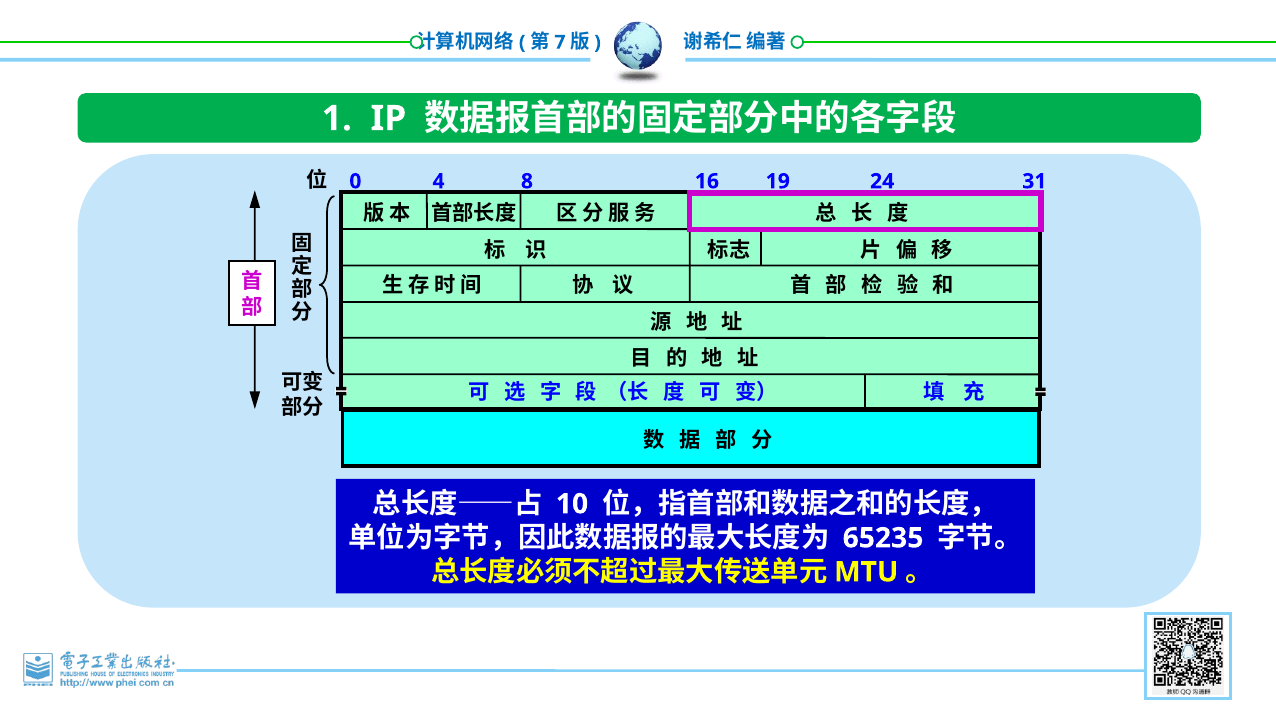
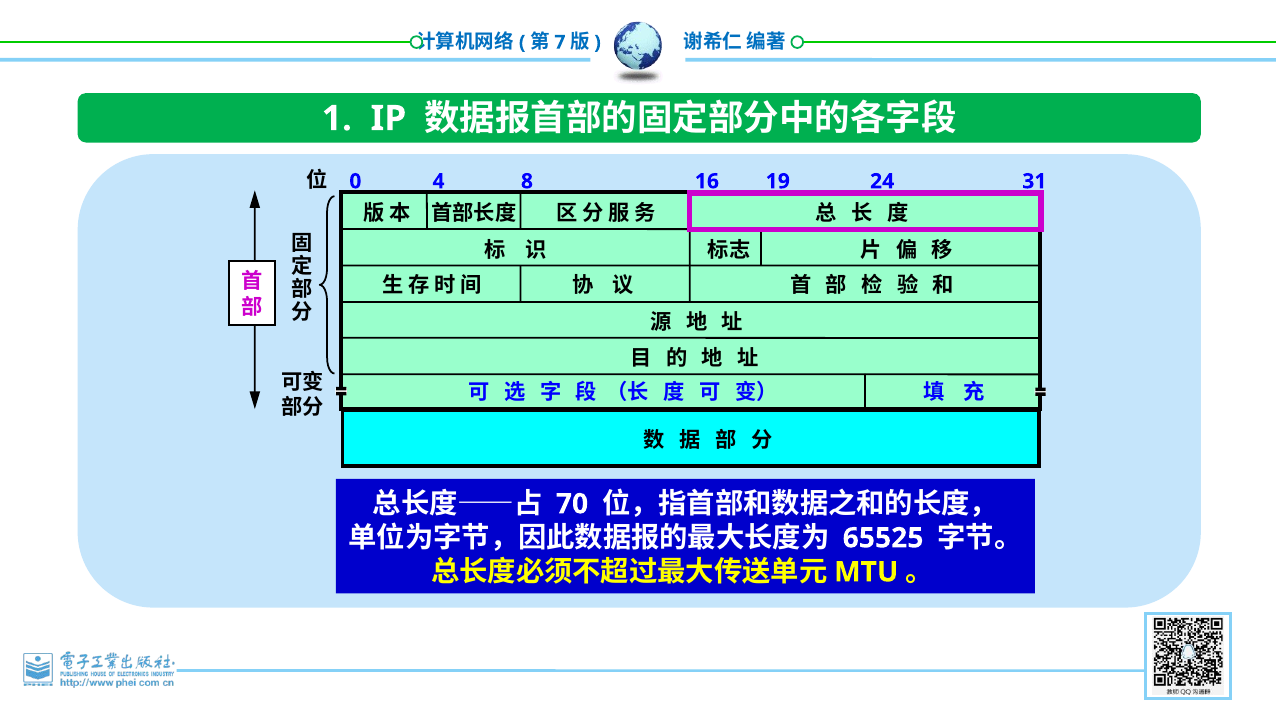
10: 10 -> 70 (572, 504)
65235: 65235 -> 65525 (883, 538)
